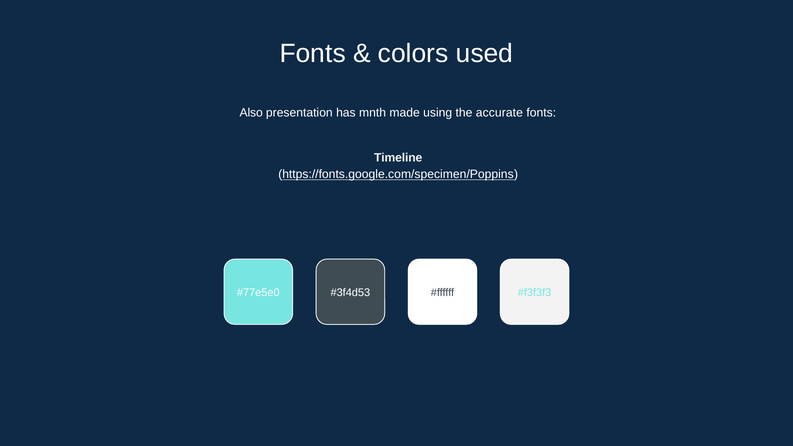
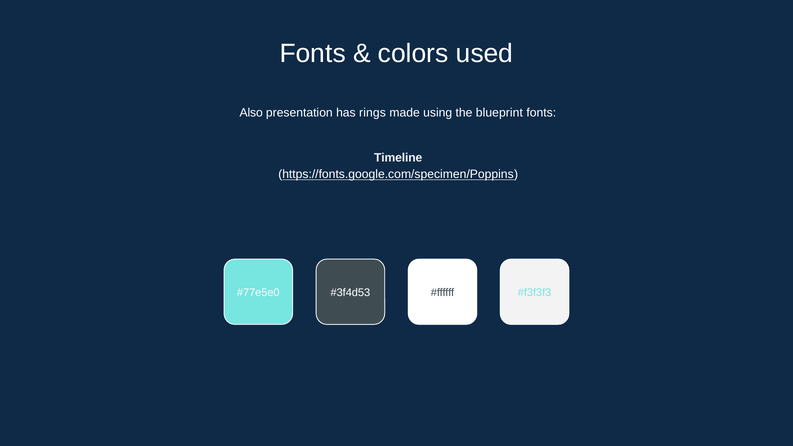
mnth: mnth -> rings (372, 113)
accurate: accurate -> blueprint (499, 113)
